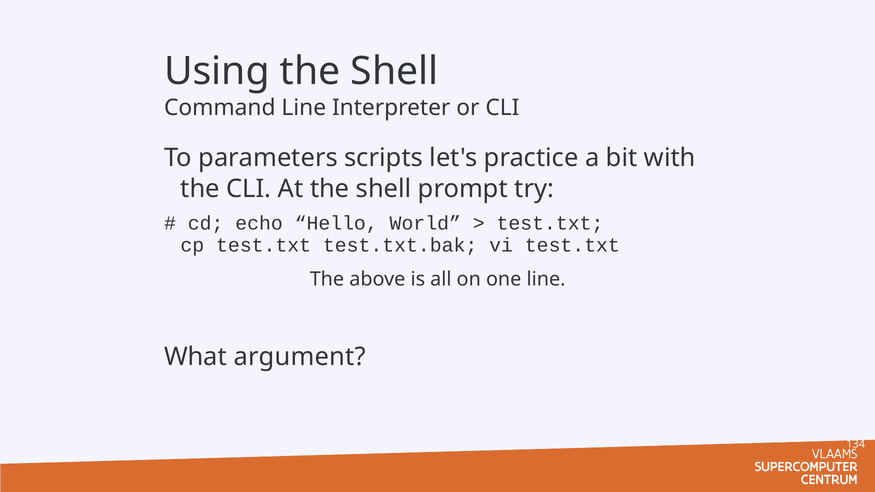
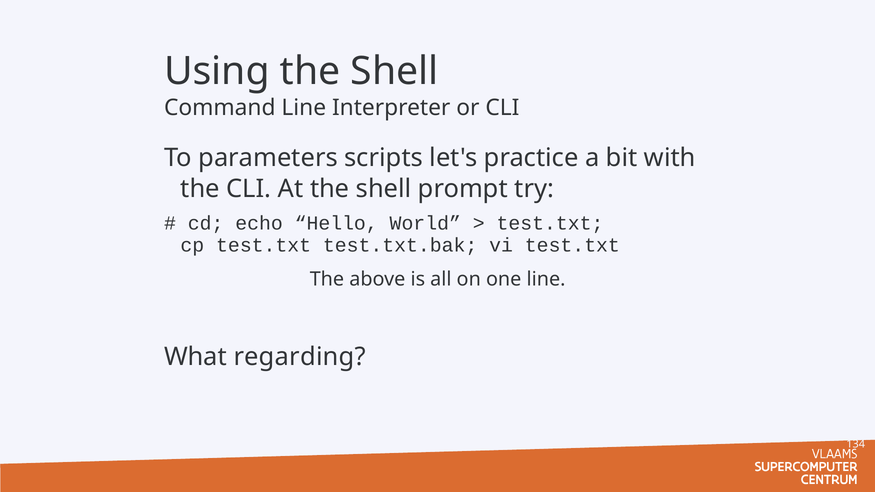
argument: argument -> regarding (300, 357)
